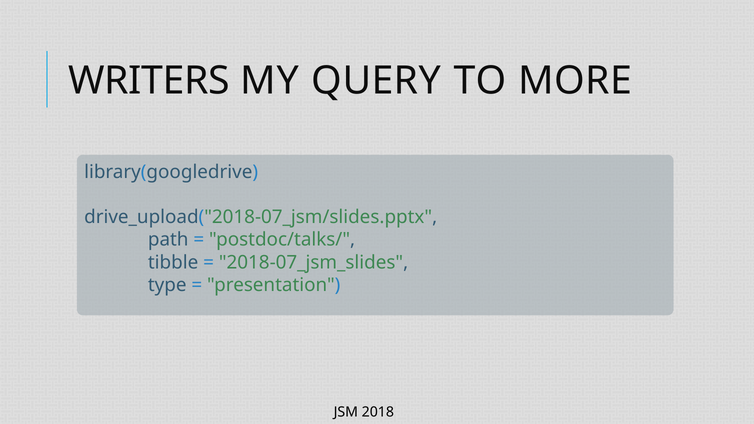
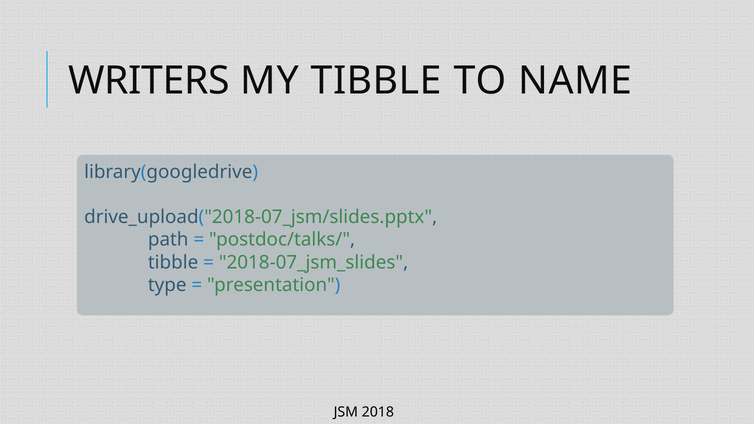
MY QUERY: QUERY -> TIBBLE (376, 81)
MORE: MORE -> NAME (575, 81)
